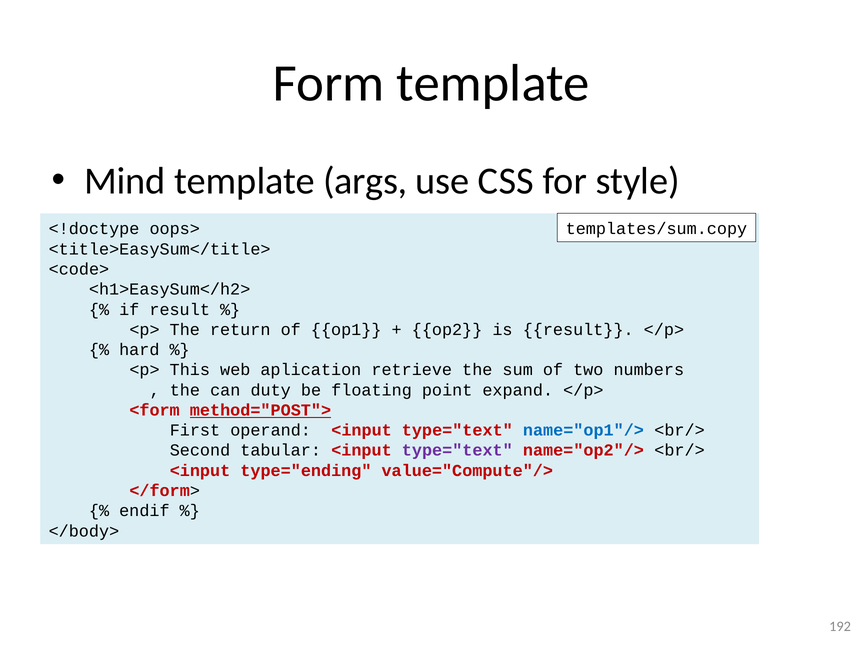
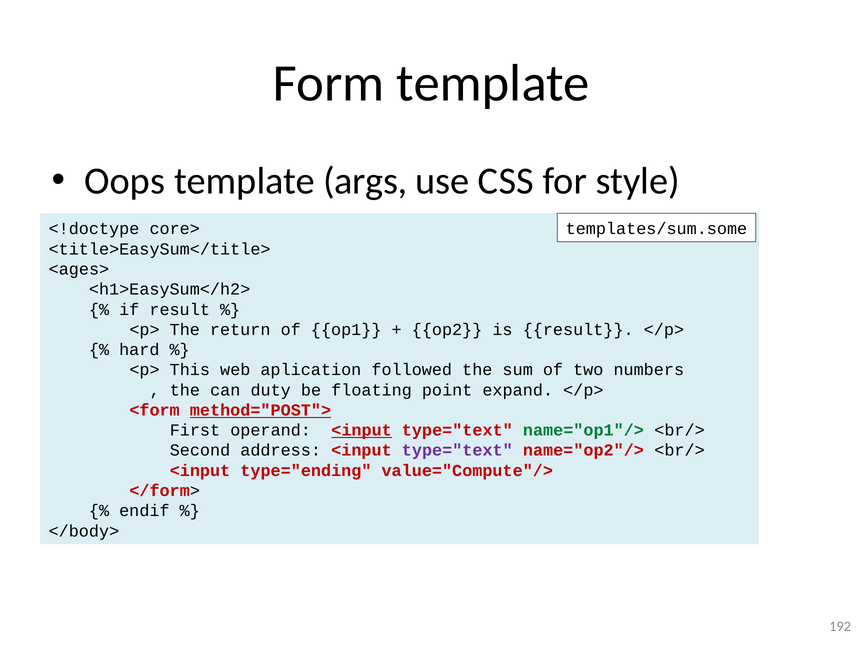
Mind: Mind -> Oops (125, 181)
templates/sum.copy: templates/sum.copy -> templates/sum.some (656, 229)
oops>: oops> -> core> (175, 229)
<code>: <code> -> <ages> (79, 269)
retrieve: retrieve -> followed (412, 370)
<input underline: none -> present (362, 430)
name="op1"/> colour: blue -> green (583, 430)
tabular: tabular -> address (281, 451)
